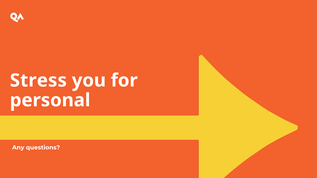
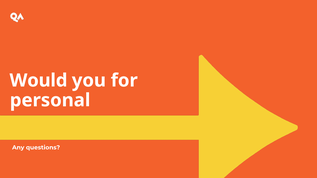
Stress: Stress -> Would (38, 81)
